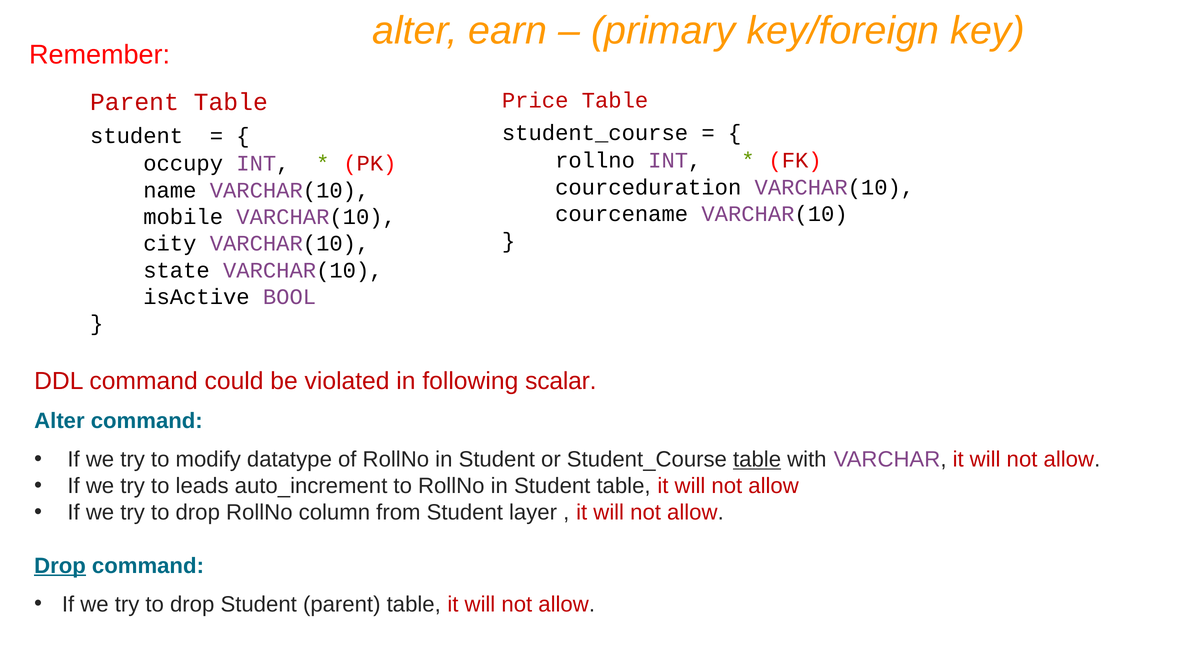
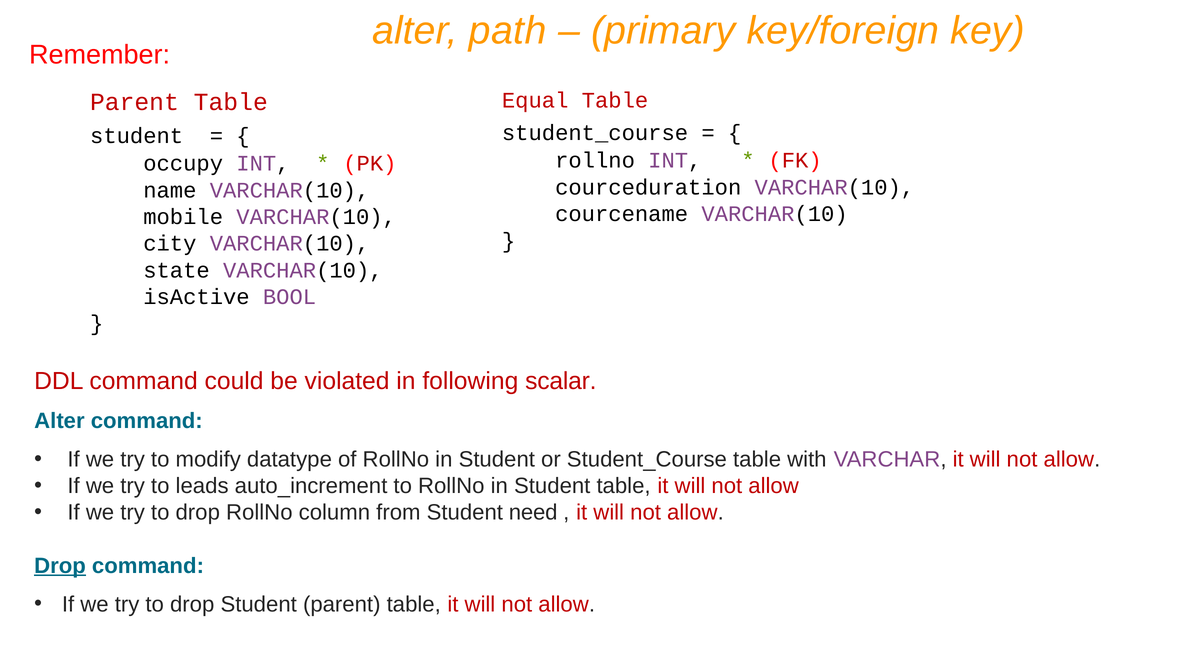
earn: earn -> path (508, 31)
Price: Price -> Equal (535, 100)
table underline: present -> none (757, 459)
layer: layer -> need (533, 513)
